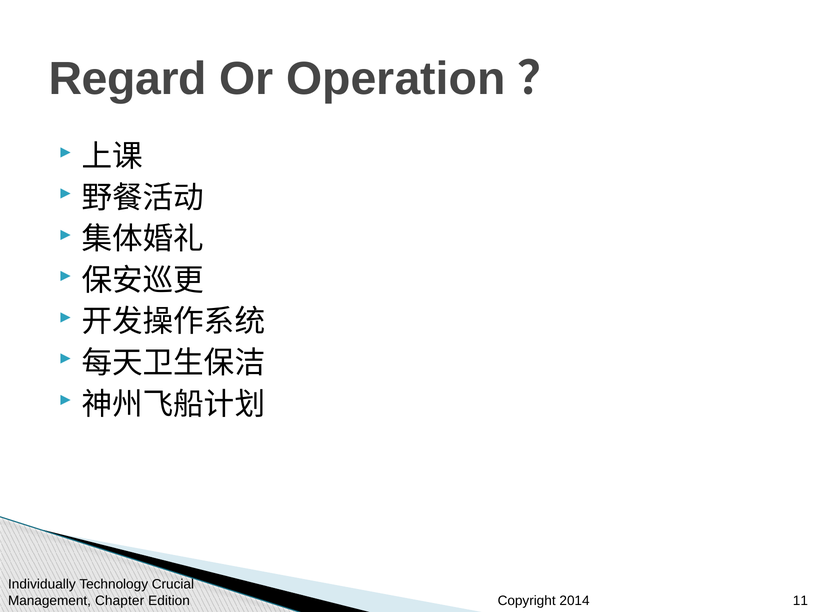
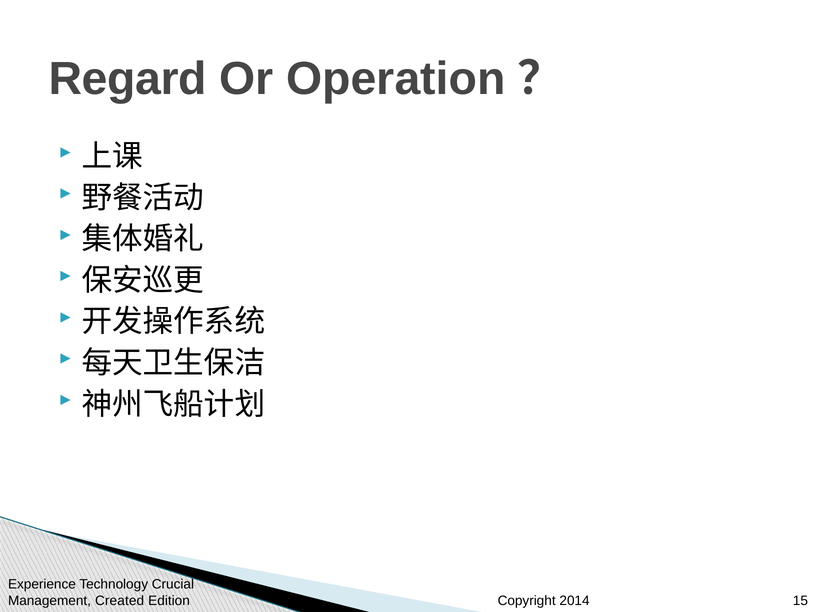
Individually: Individually -> Experience (42, 584)
Chapter: Chapter -> Created (120, 601)
11: 11 -> 15 (800, 601)
